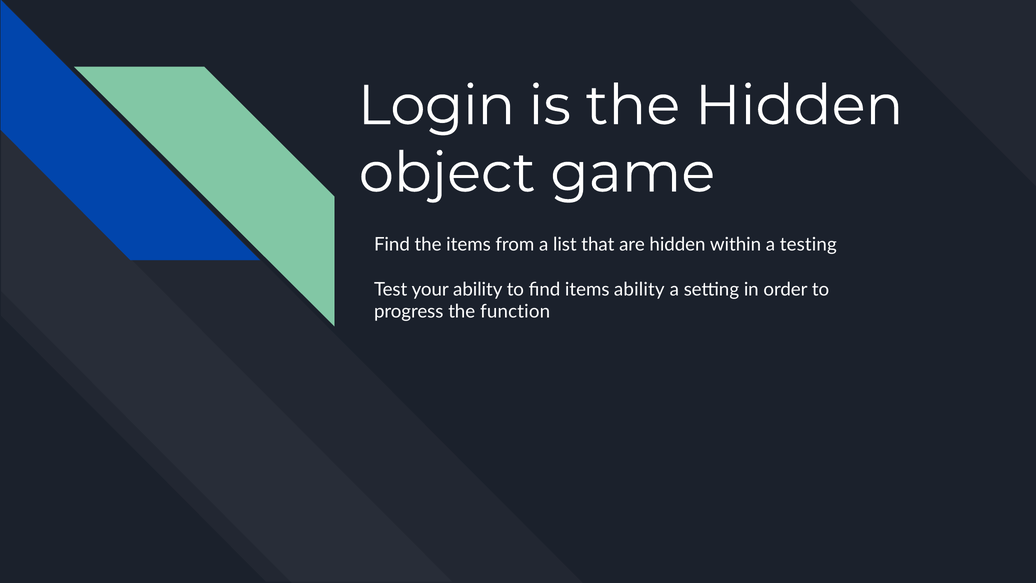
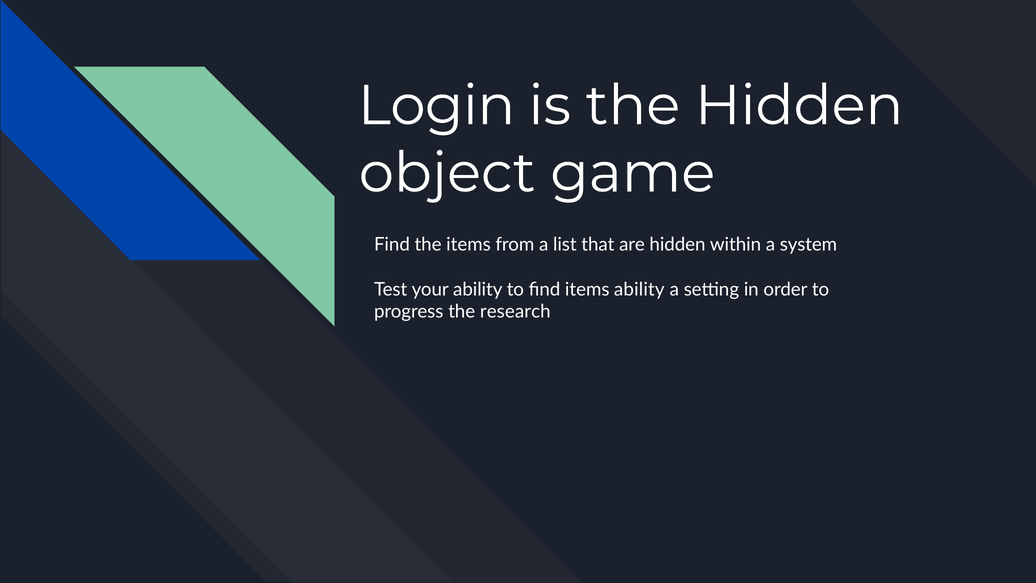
testing: testing -> system (808, 245)
function: function -> research (515, 312)
